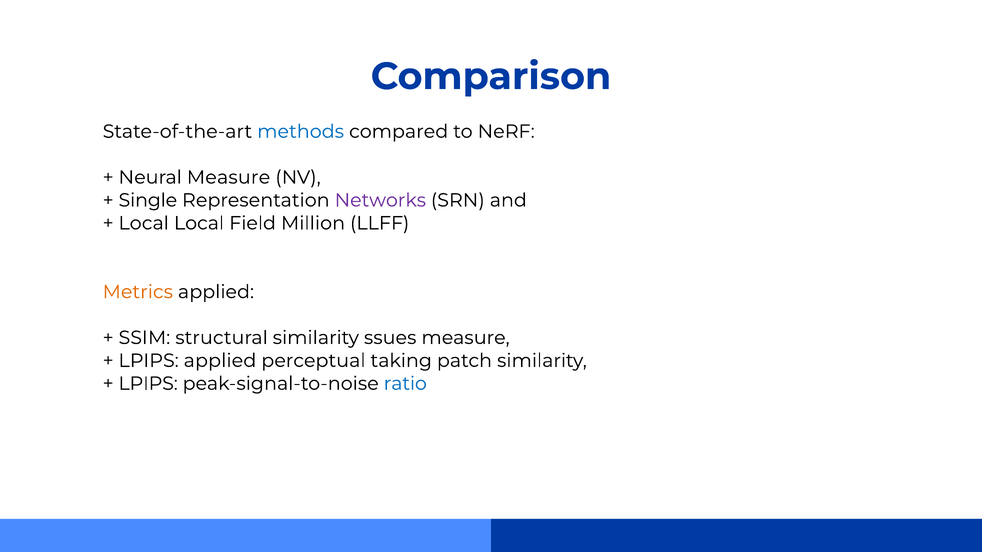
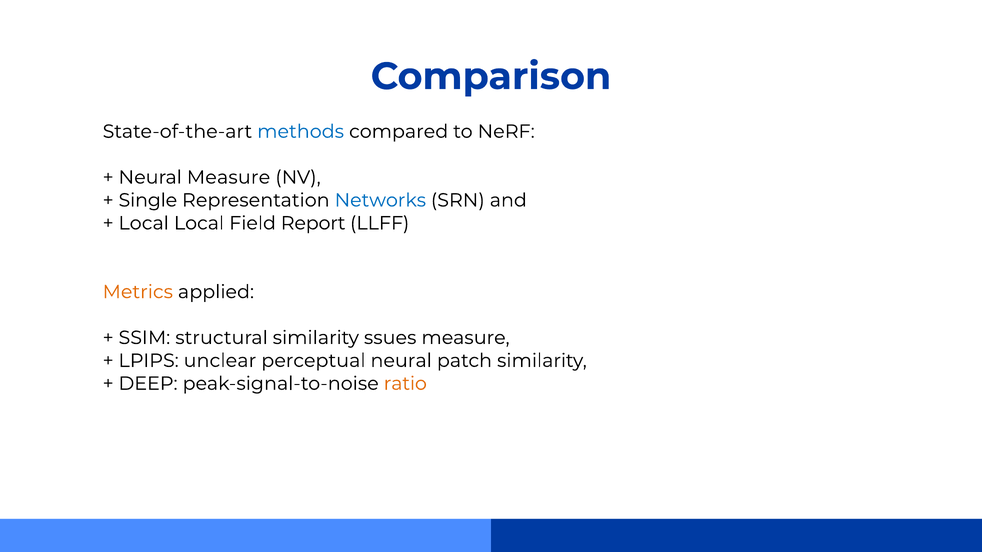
Networks colour: purple -> blue (380, 200)
Million: Million -> Report (313, 223)
LPIPS applied: applied -> unclear (220, 361)
perceptual taking: taking -> neural (401, 361)
LPIPS: LPIPS -> DEEP (148, 384)
ratio colour: blue -> orange (405, 384)
